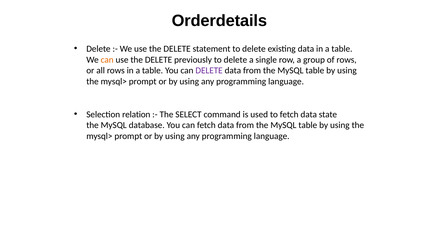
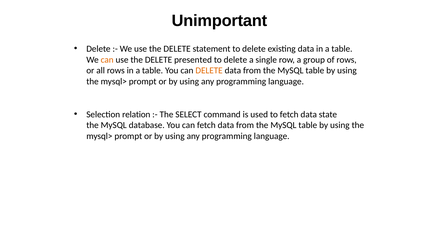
Orderdetails: Orderdetails -> Unimportant (219, 21)
previously: previously -> presented (193, 59)
DELETE colour: purple -> orange (209, 70)
